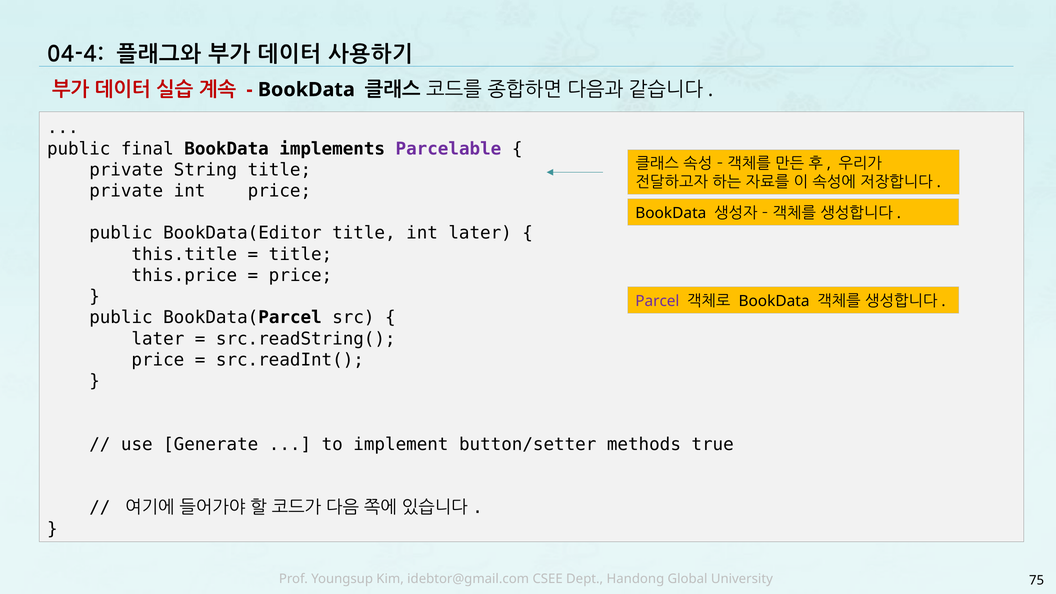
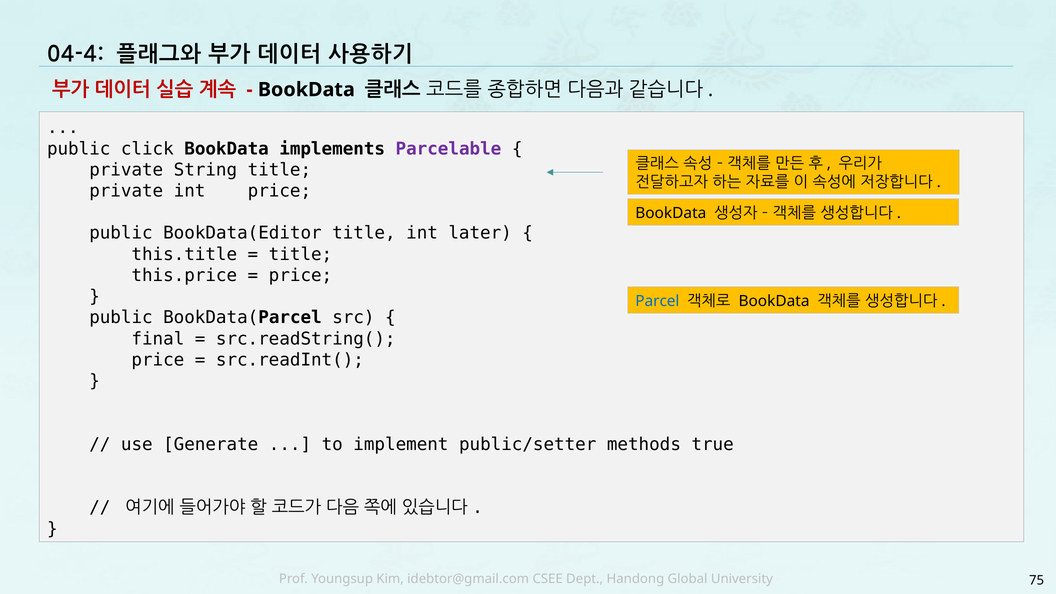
final: final -> click (147, 149)
Parcel colour: purple -> blue (657, 301)
later: later -> final (158, 339)
button/setter: button/setter -> public/setter (528, 444)
